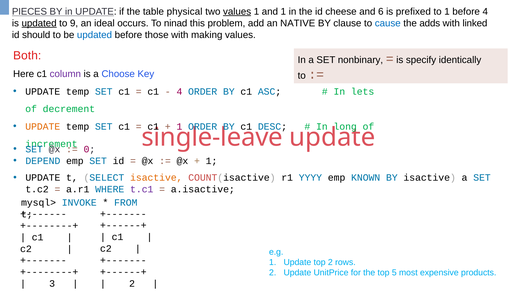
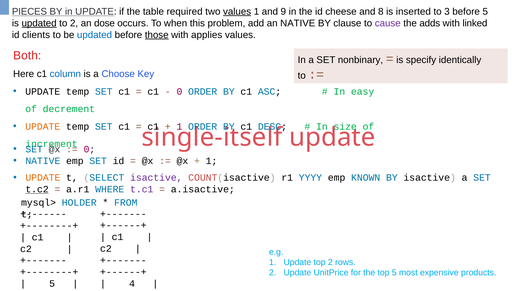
physical: physical -> required (185, 12)
and 1: 1 -> 9 (283, 12)
and 6: 6 -> 8 (381, 12)
prefixed: prefixed -> inserted (413, 12)
to 1: 1 -> 3 (447, 12)
before 4: 4 -> 5 (485, 12)
to 9: 9 -> 2 (74, 23)
ideal: ideal -> dose (104, 23)
ninad: ninad -> when (176, 23)
cause colour: blue -> purple (388, 23)
should: should -> clients (36, 35)
those underline: none -> present (157, 35)
making: making -> applies (207, 35)
column colour: purple -> blue (65, 74)
4: 4 -> 0 (179, 92)
lets: lets -> easy (363, 92)
long: long -> size (345, 126)
single-leave: single-leave -> single-itself (212, 137)
DEPEND: DEPEND -> NATIVE (43, 161)
UPDATE colour: black -> orange (43, 178)
isactive colour: orange -> purple (156, 178)
t.c2 underline: none -> present (37, 189)
INVOKE: INVOKE -> HOLDER (79, 203)
2: 2 -> 4 (132, 283)
3: 3 -> 5 (52, 284)
